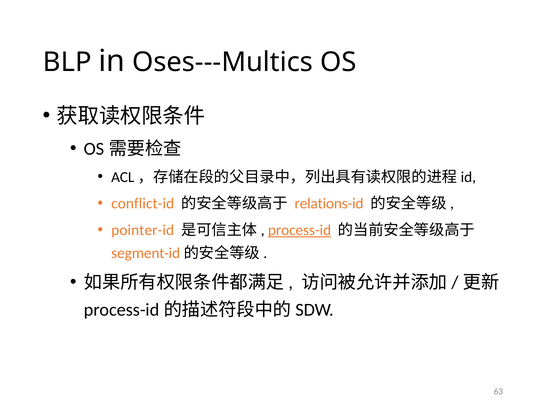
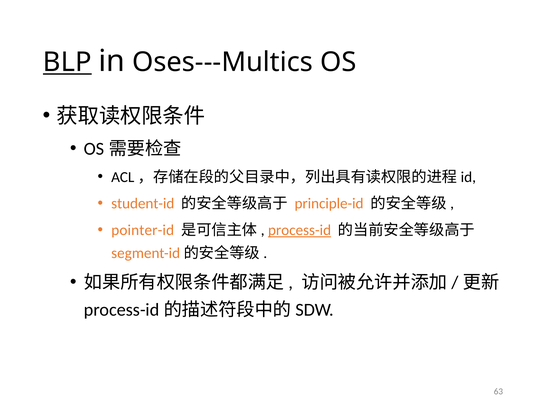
BLP underline: none -> present (67, 62)
conflict-id: conflict-id -> student-id (143, 203)
relations-id: relations-id -> principle-id (329, 203)
